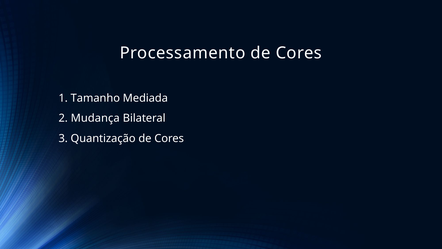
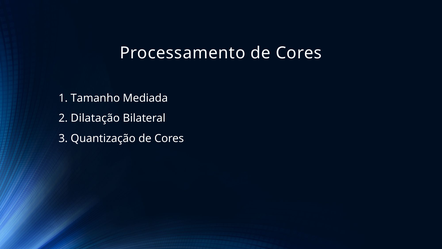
Mudança: Mudança -> Dilatação (95, 118)
